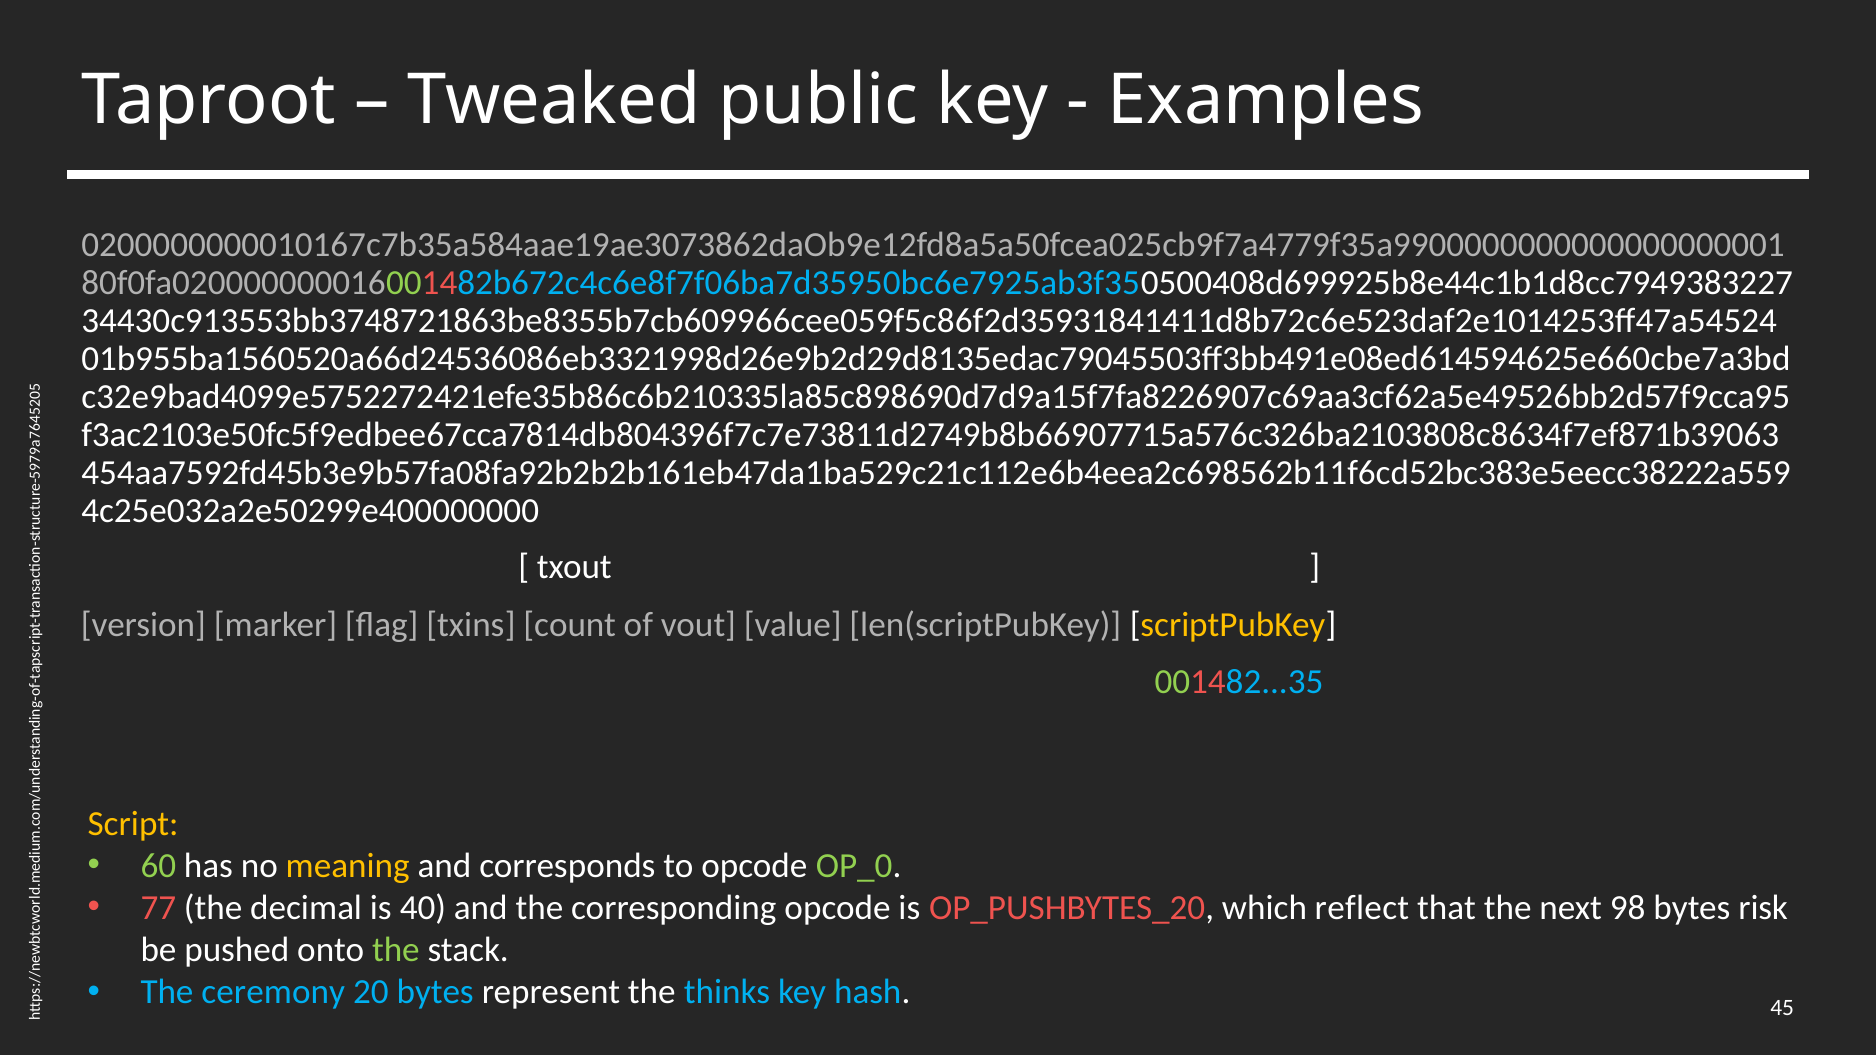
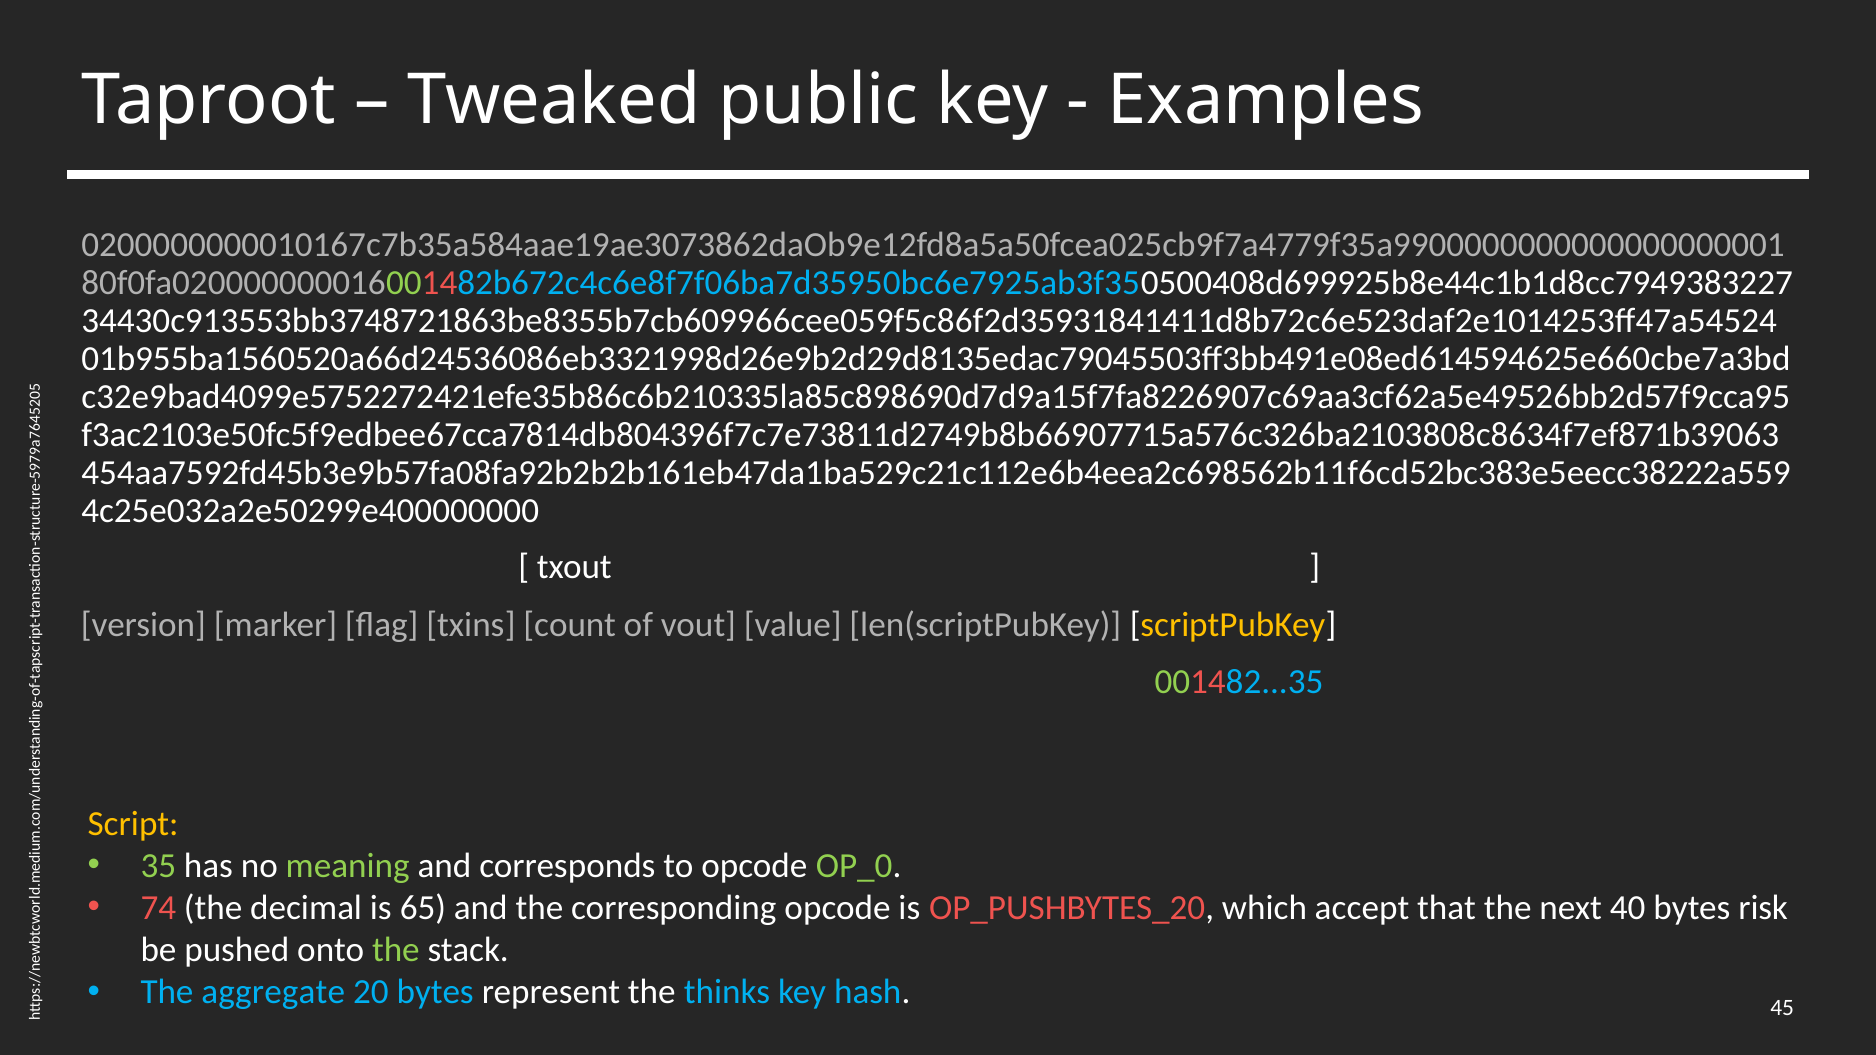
60: 60 -> 35 (158, 866)
meaning colour: yellow -> light green (348, 866)
77: 77 -> 74 (158, 908)
40: 40 -> 65 (423, 908)
reflect: reflect -> accept (1362, 908)
98: 98 -> 40 (1628, 908)
ceremony: ceremony -> aggregate (273, 993)
